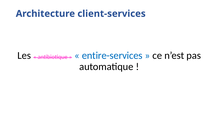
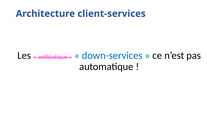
entire-services: entire-services -> down-services (112, 55)
